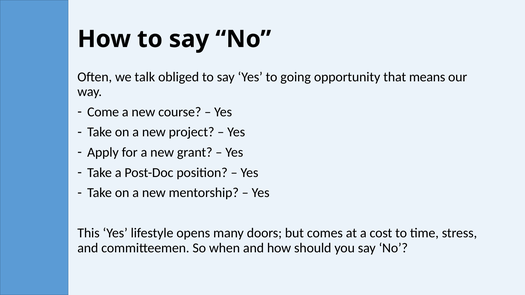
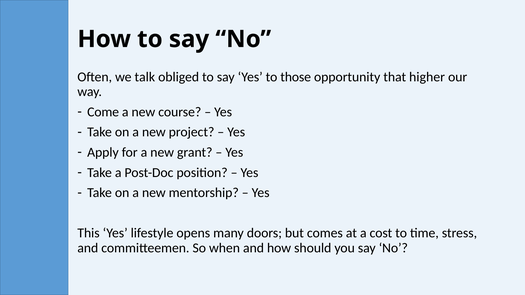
going: going -> those (296, 77)
means: means -> higher (427, 77)
